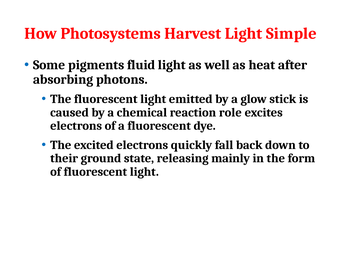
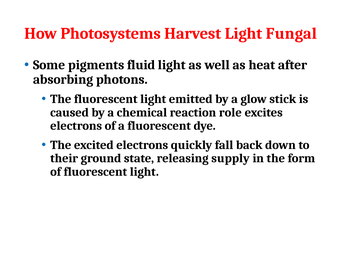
Simple: Simple -> Fungal (291, 34)
mainly: mainly -> supply (230, 158)
